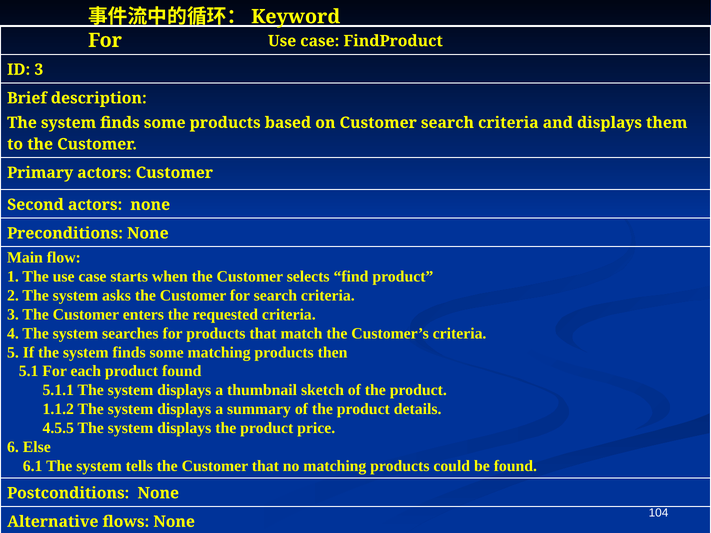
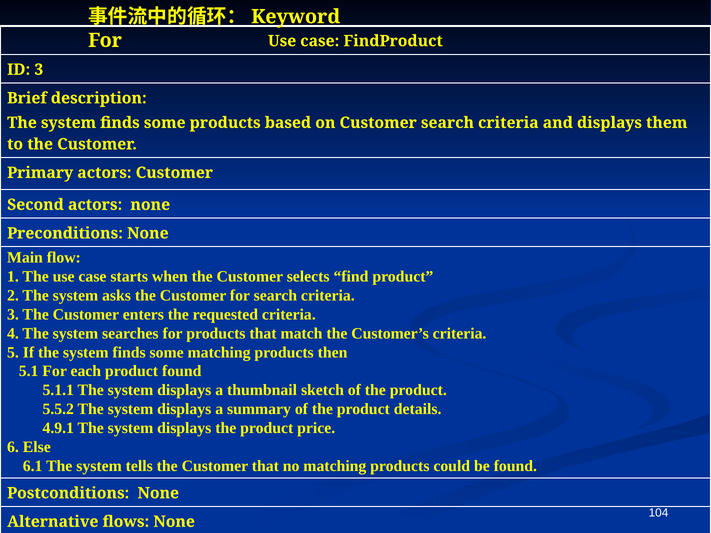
1.1.2: 1.1.2 -> 5.5.2 (58, 409)
4.5.5: 4.5.5 -> 4.9.1 (58, 428)
